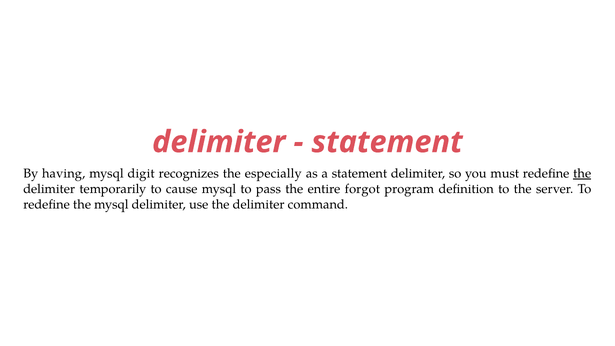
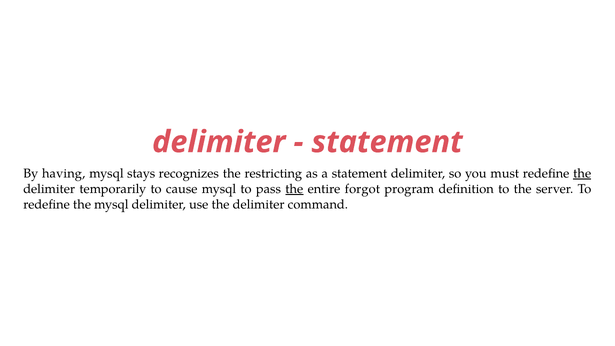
digit: digit -> stays (141, 174)
especially: especially -> restricting (273, 174)
the underline: none -> present (294, 189)
